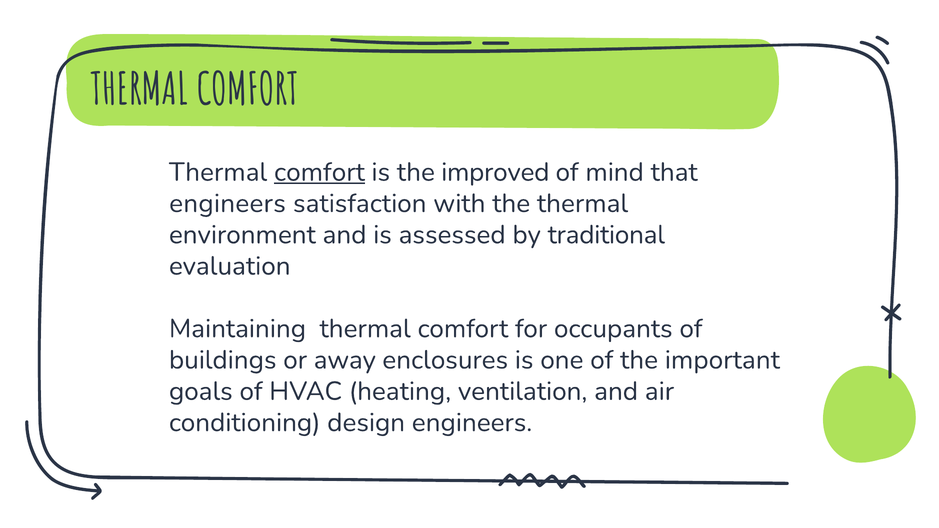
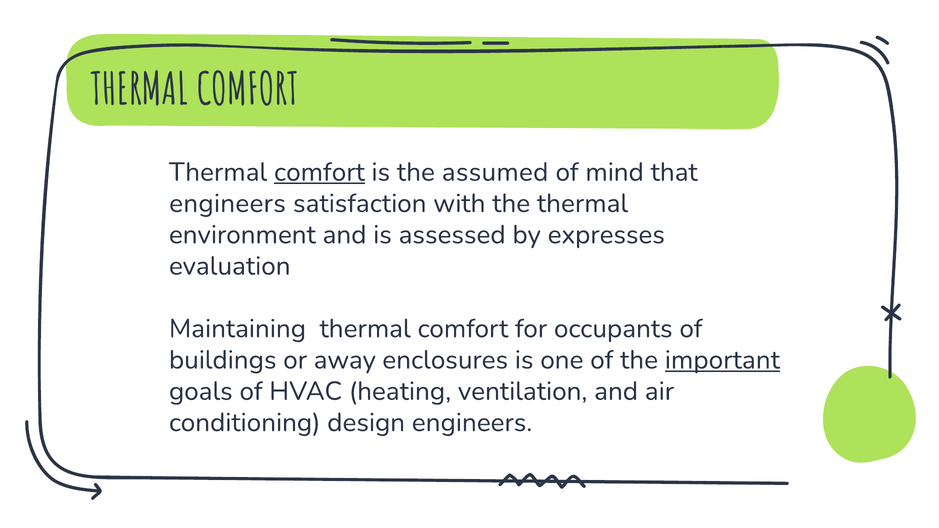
improved: improved -> assumed (495, 172)
traditional: traditional -> expresses (606, 235)
important underline: none -> present (722, 360)
